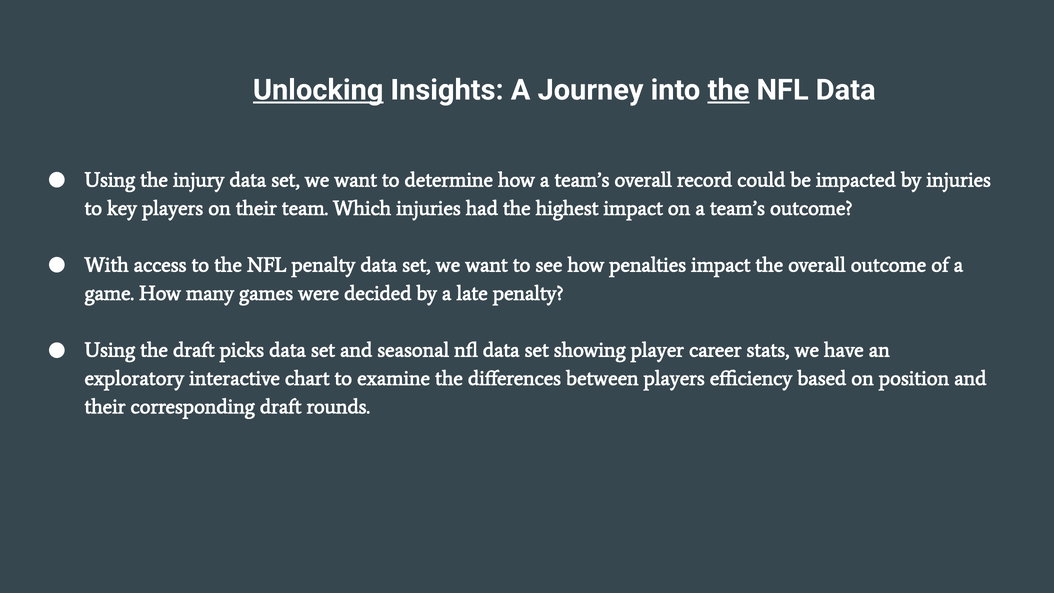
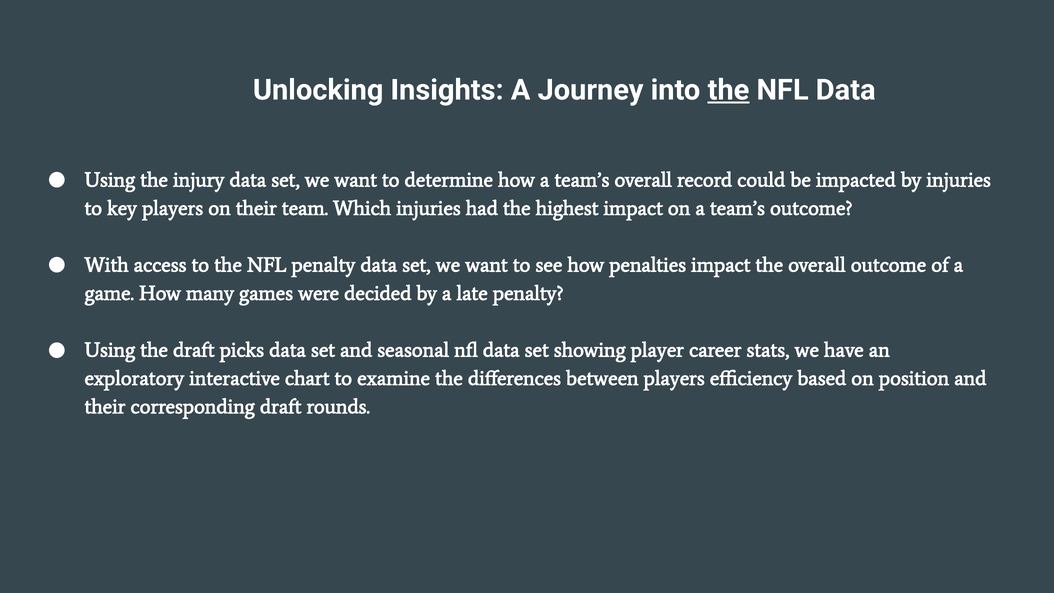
Unlocking underline: present -> none (318, 90)
